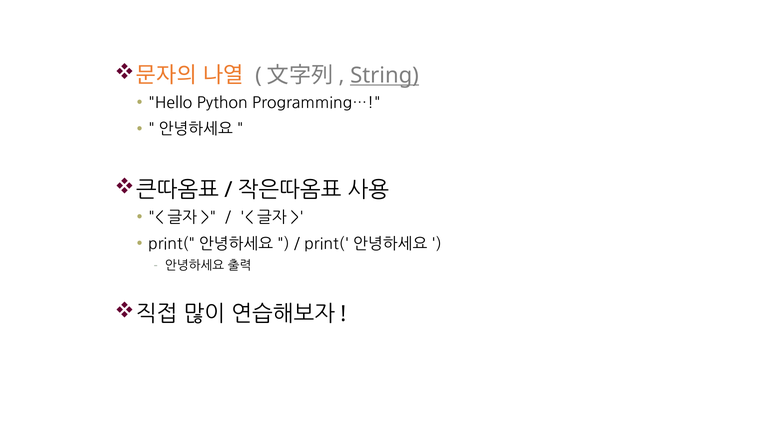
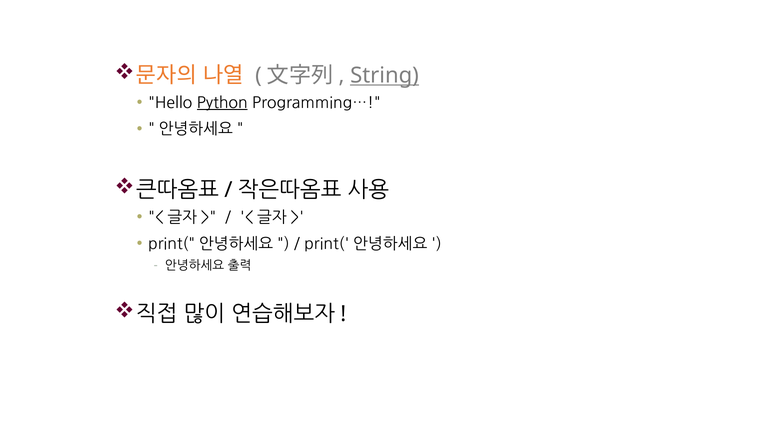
Python underline: none -> present (222, 103)
